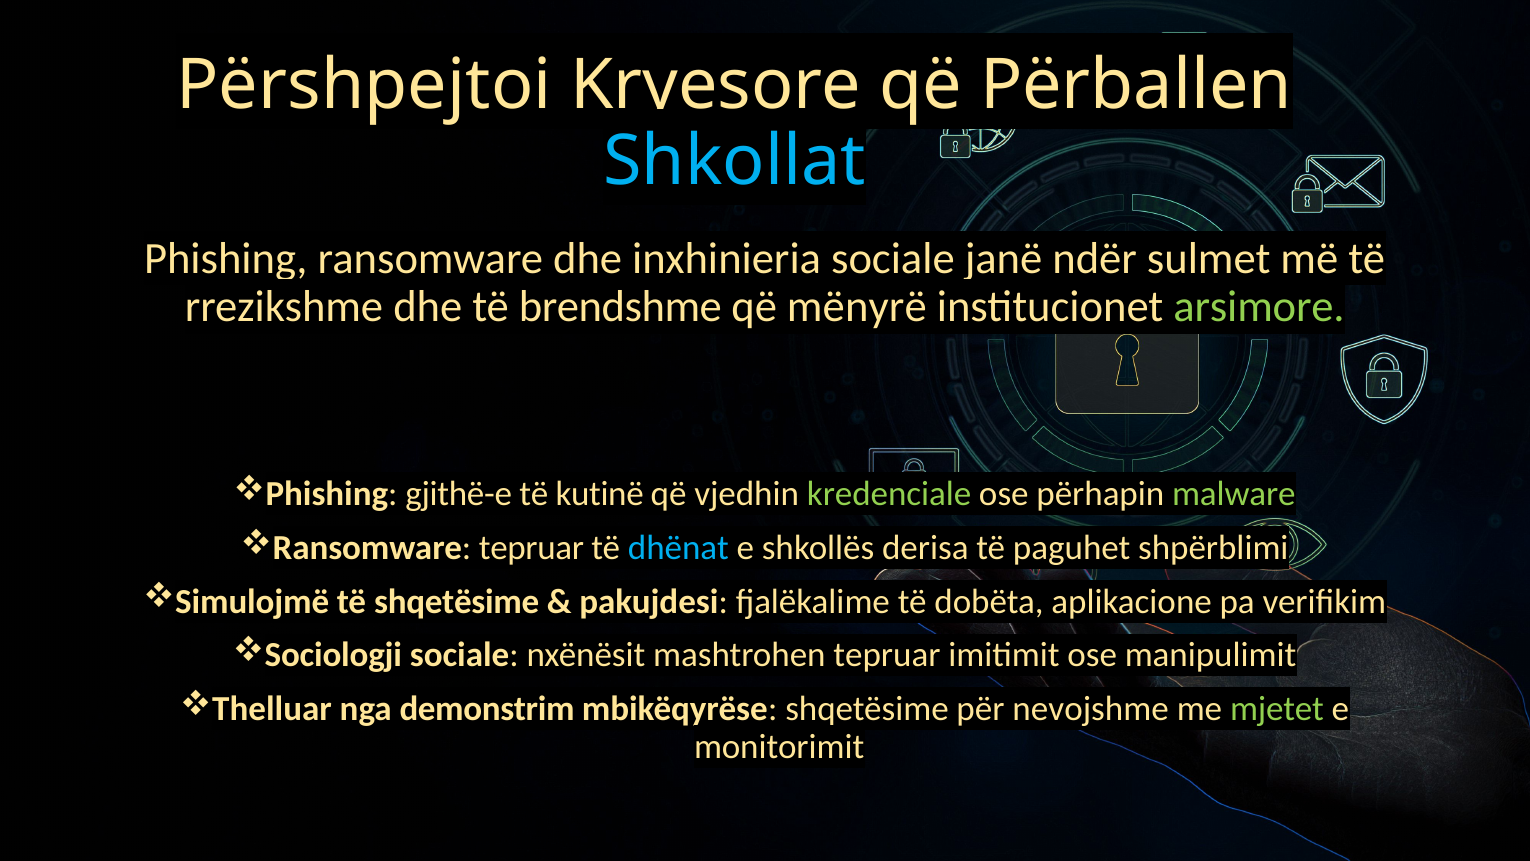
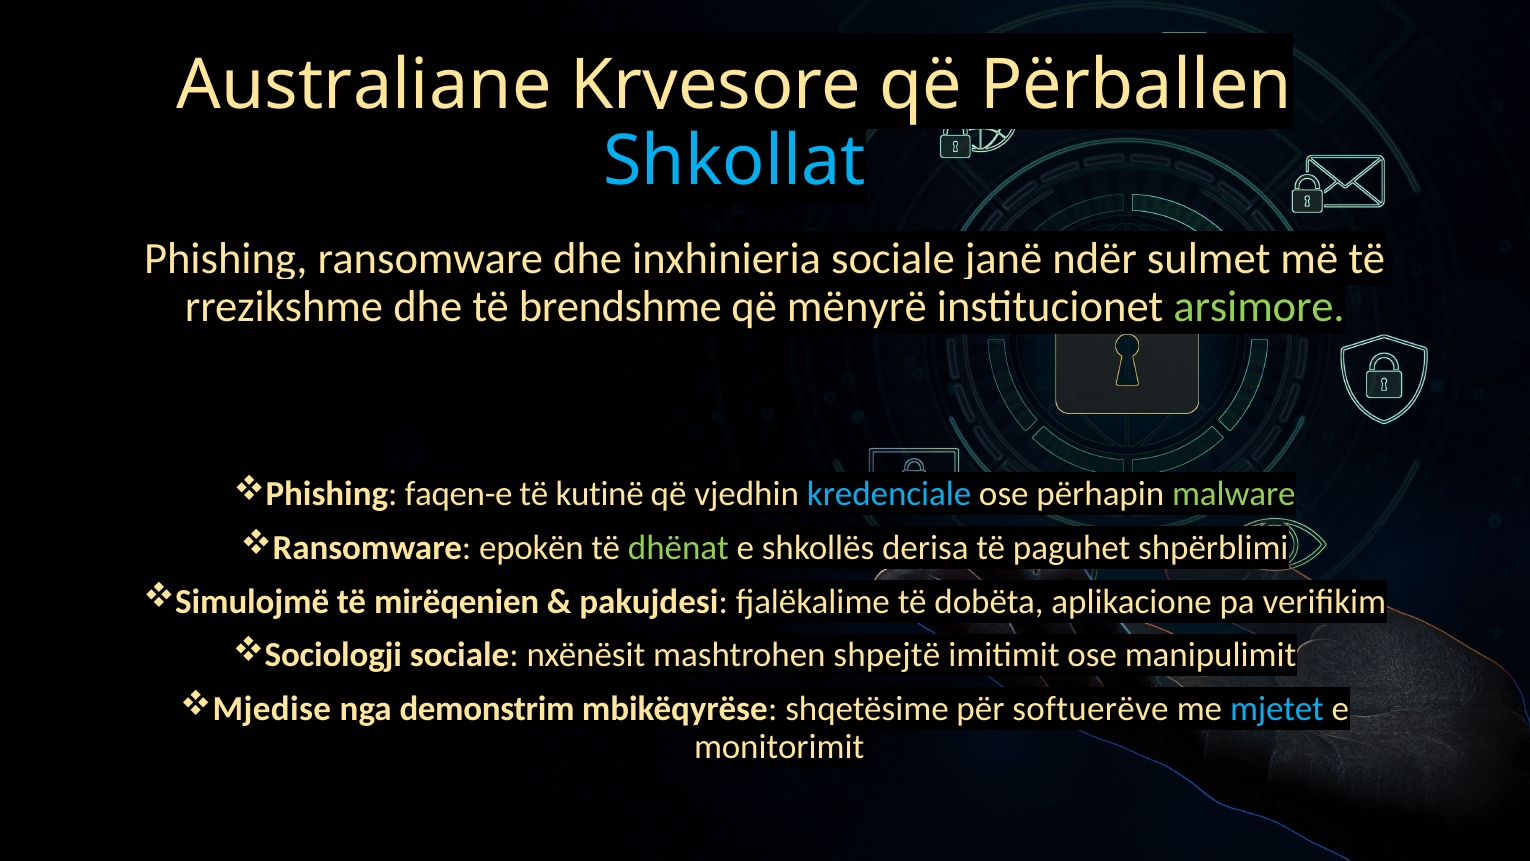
Përshpejtoi: Përshpejtoi -> Australiane (364, 85)
gjithë-e: gjithë-e -> faqen-e (459, 494)
kredenciale colour: light green -> light blue (889, 494)
Ransomware tepruar: tepruar -> epokën (531, 547)
dhënat colour: light blue -> light green (678, 547)
të shqetësime: shqetësime -> mirëqenien (457, 601)
mashtrohen tepruar: tepruar -> shpejtë (887, 655)
Thelluar: Thelluar -> Mjedise (272, 709)
nevojshme: nevojshme -> softuerëve (1091, 709)
mjetet colour: light green -> light blue (1277, 709)
